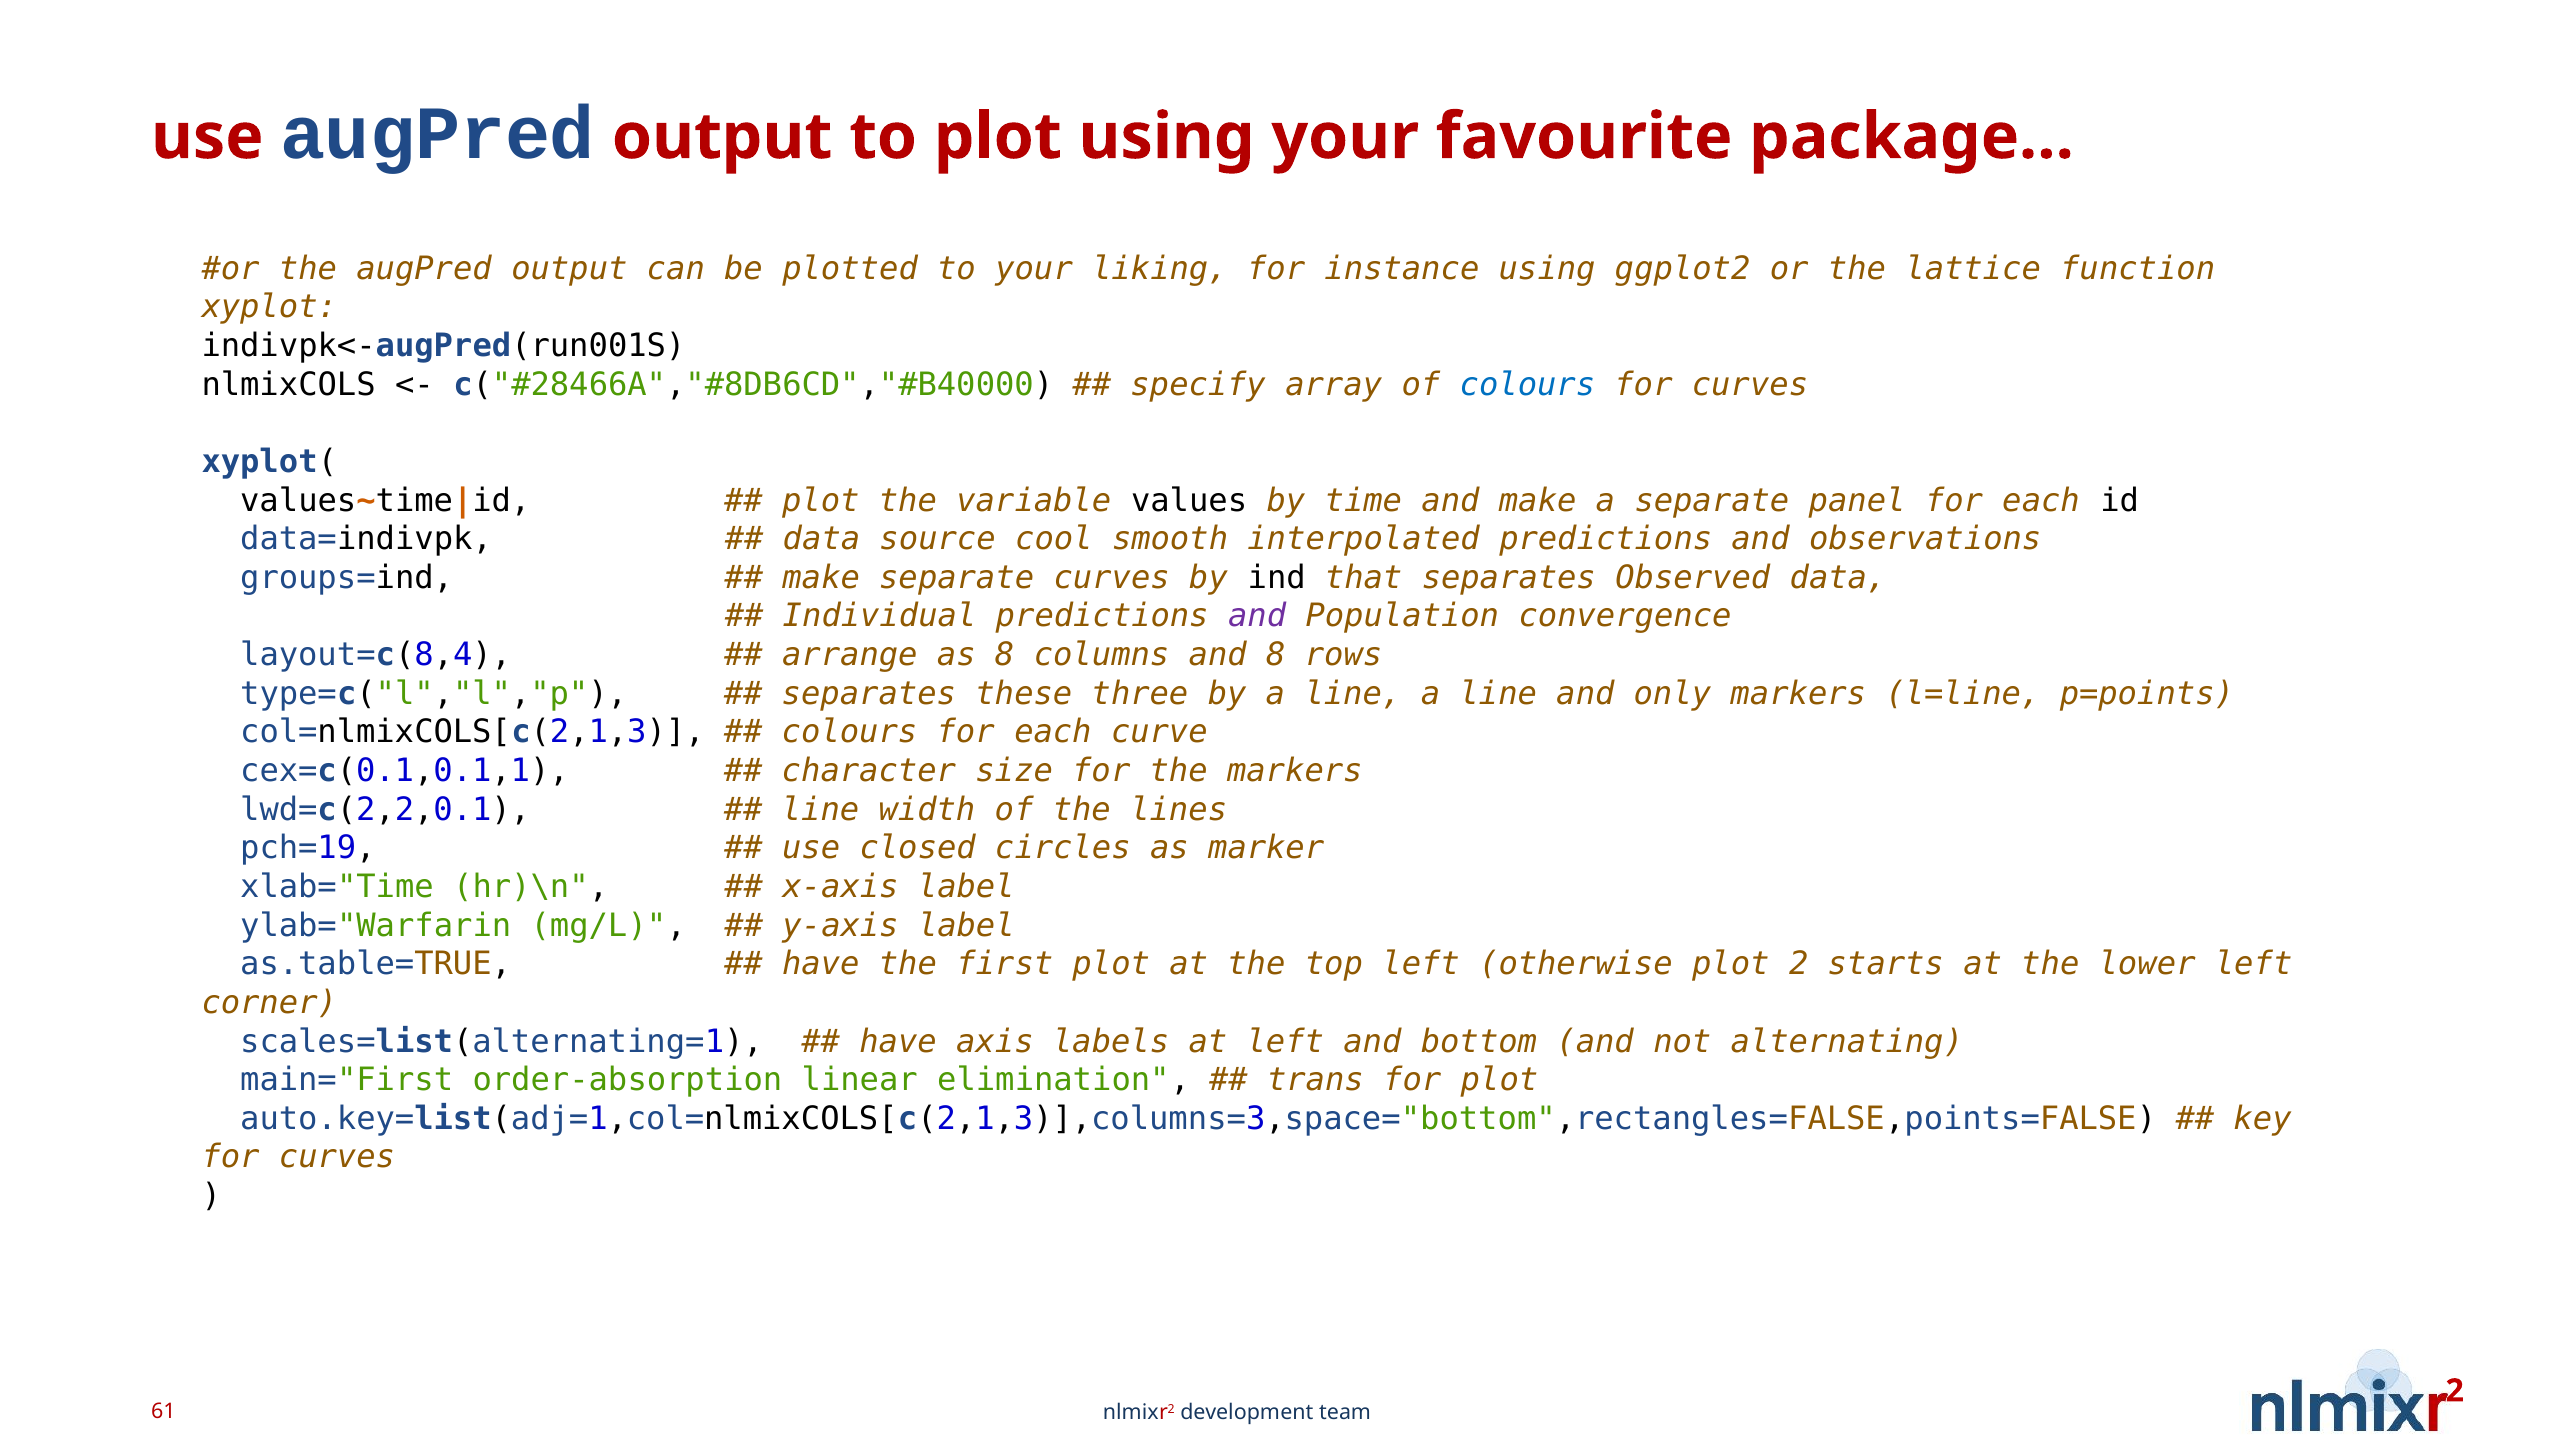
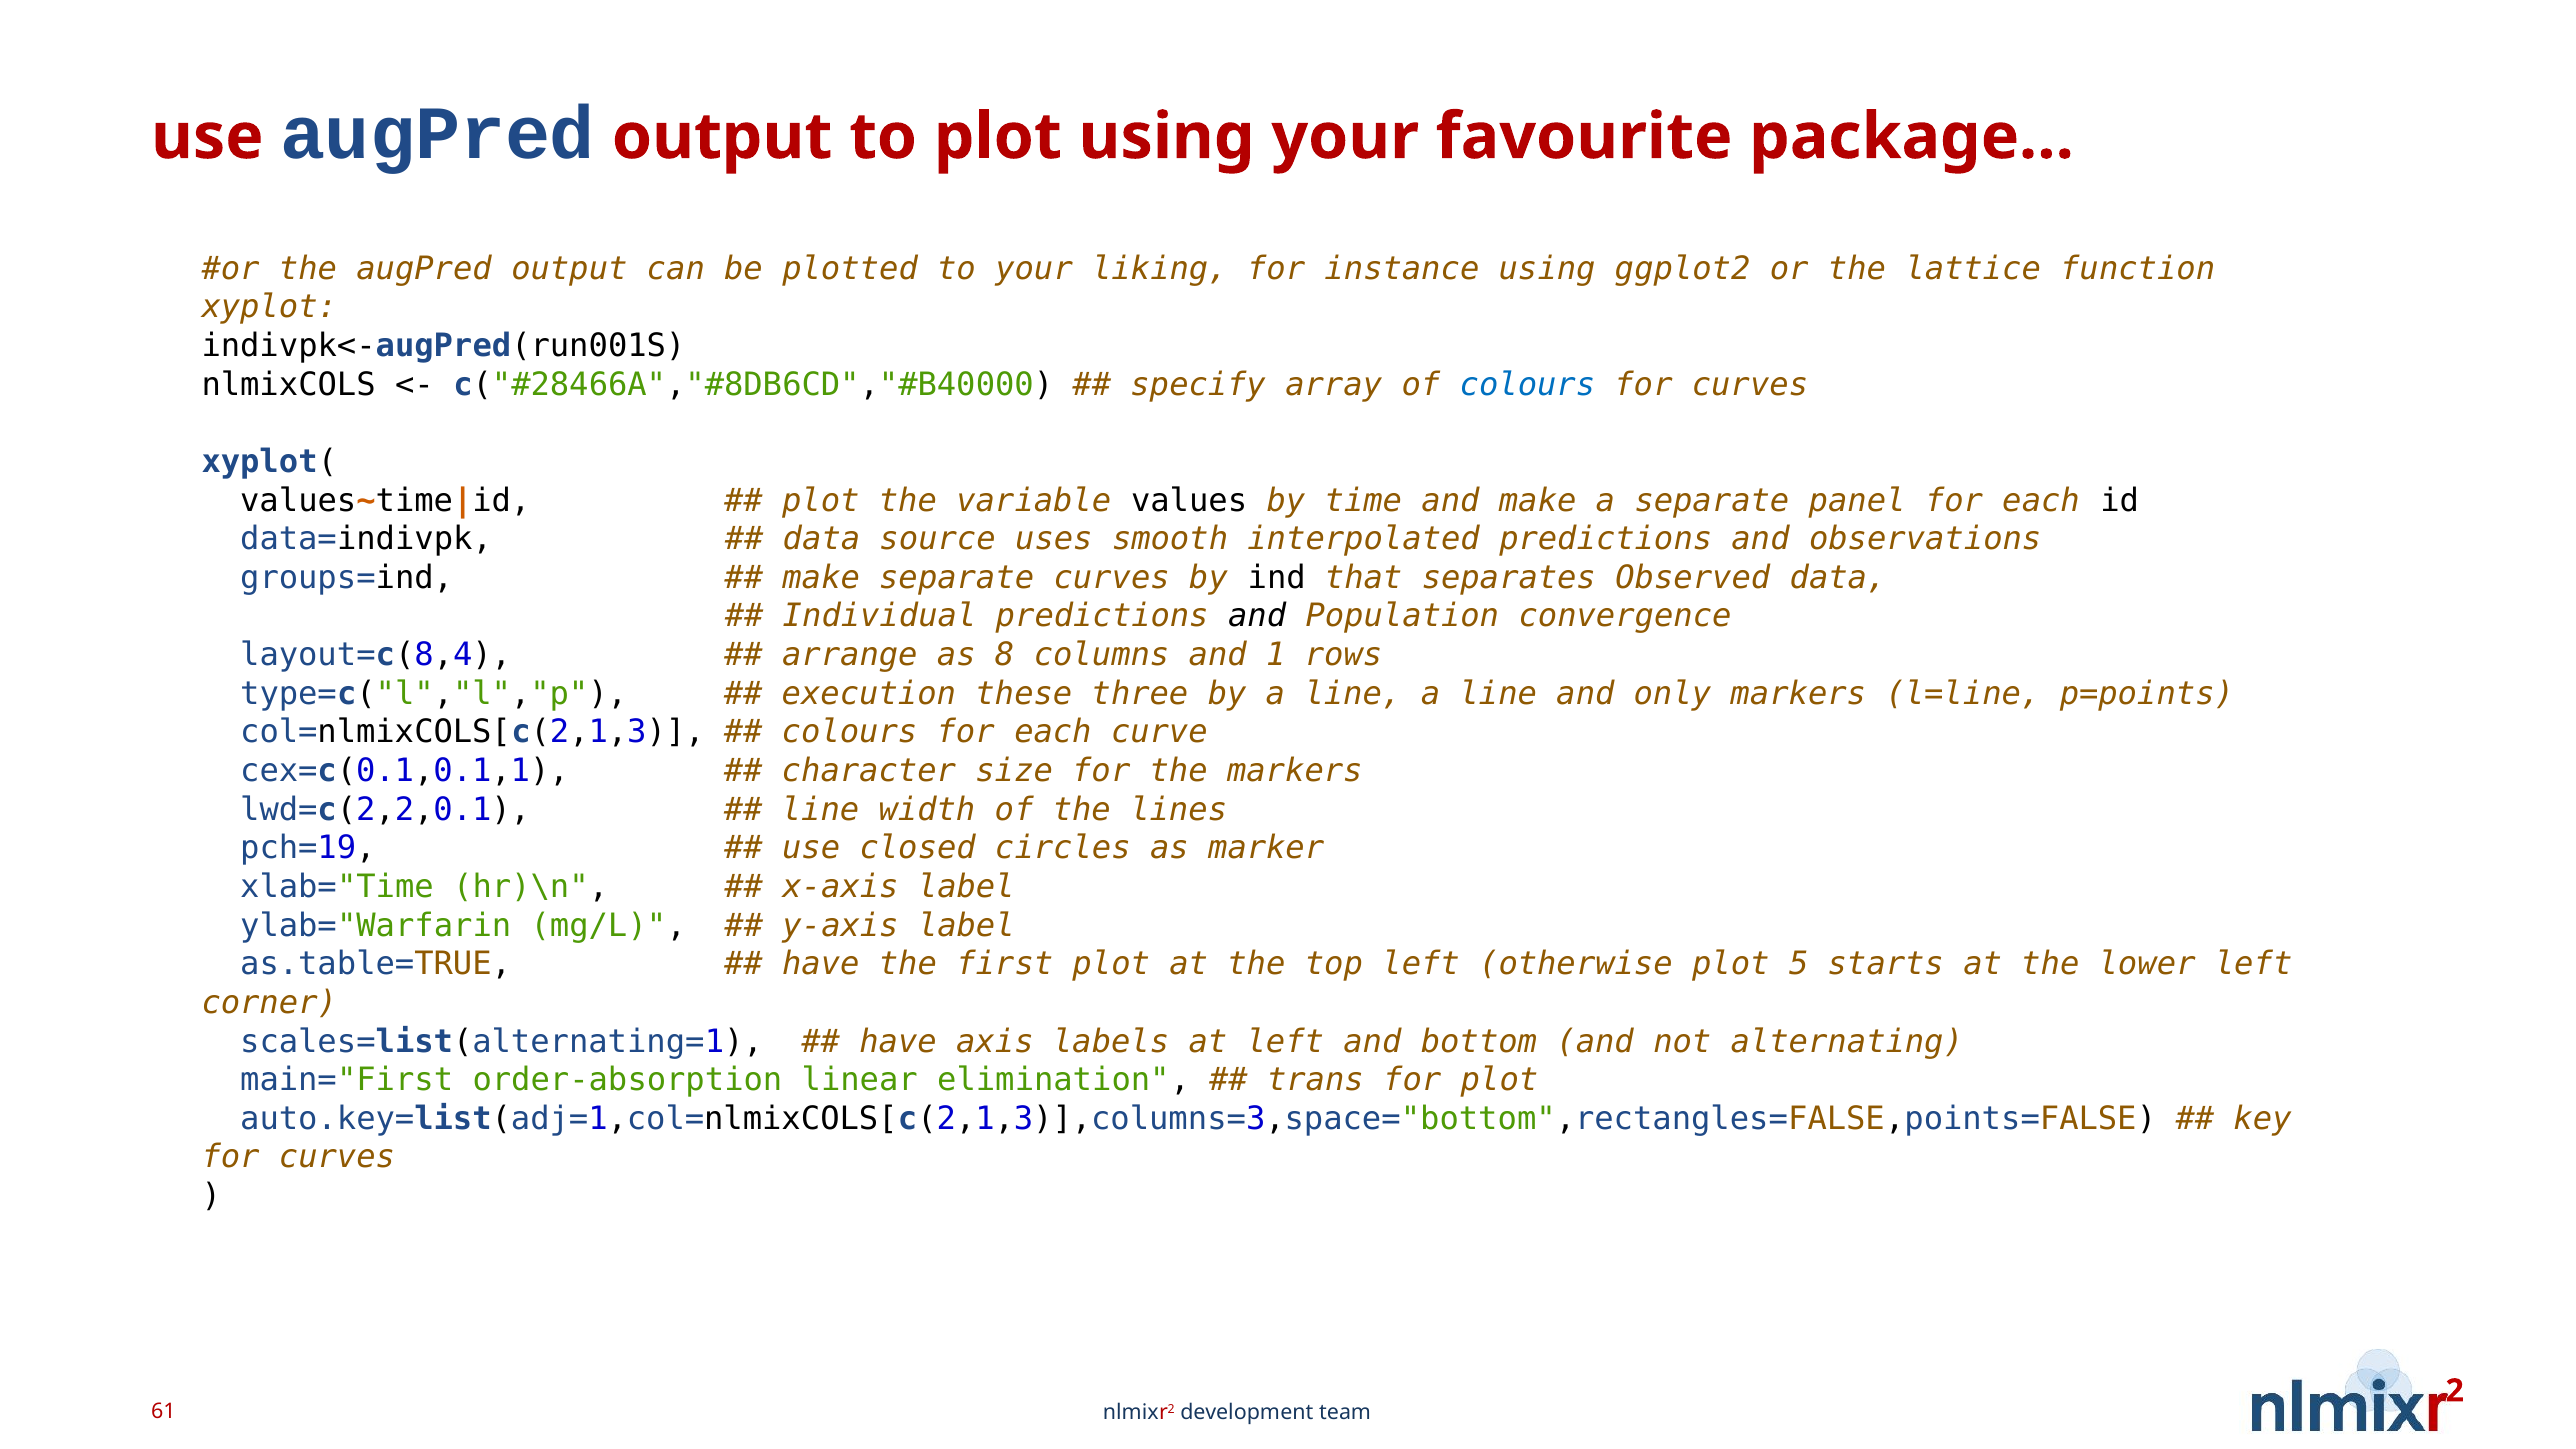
cool: cool -> uses (1054, 539)
and colour: purple -> black (1257, 616)
and 8: 8 -> 1 (1276, 655)
separates: separates -> execution (869, 694)
plot 2: 2 -> 5 (1799, 964)
